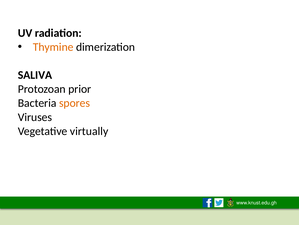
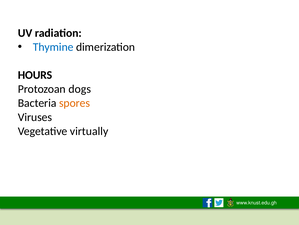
Thymine colour: orange -> blue (53, 47)
SALIVA: SALIVA -> HOURS (35, 75)
prior: prior -> dogs (80, 89)
